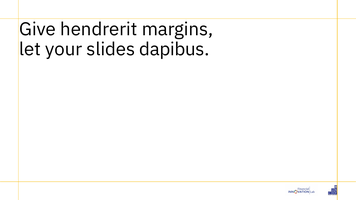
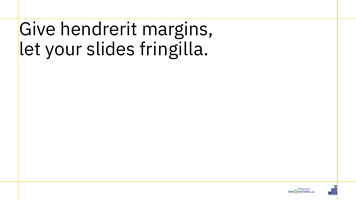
dapibus: dapibus -> fringilla (174, 49)
